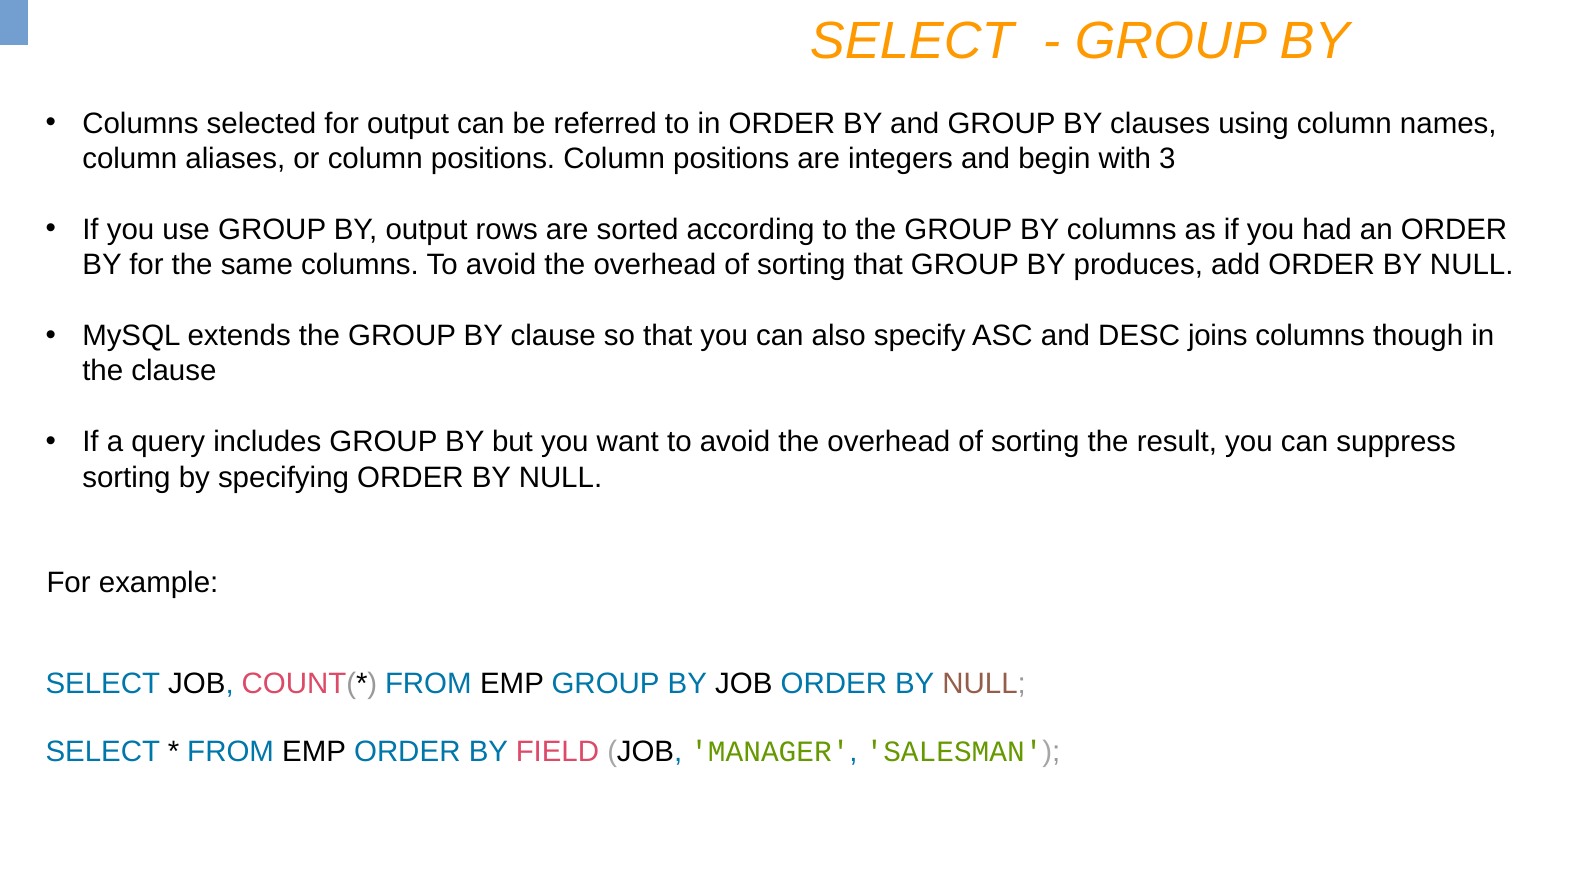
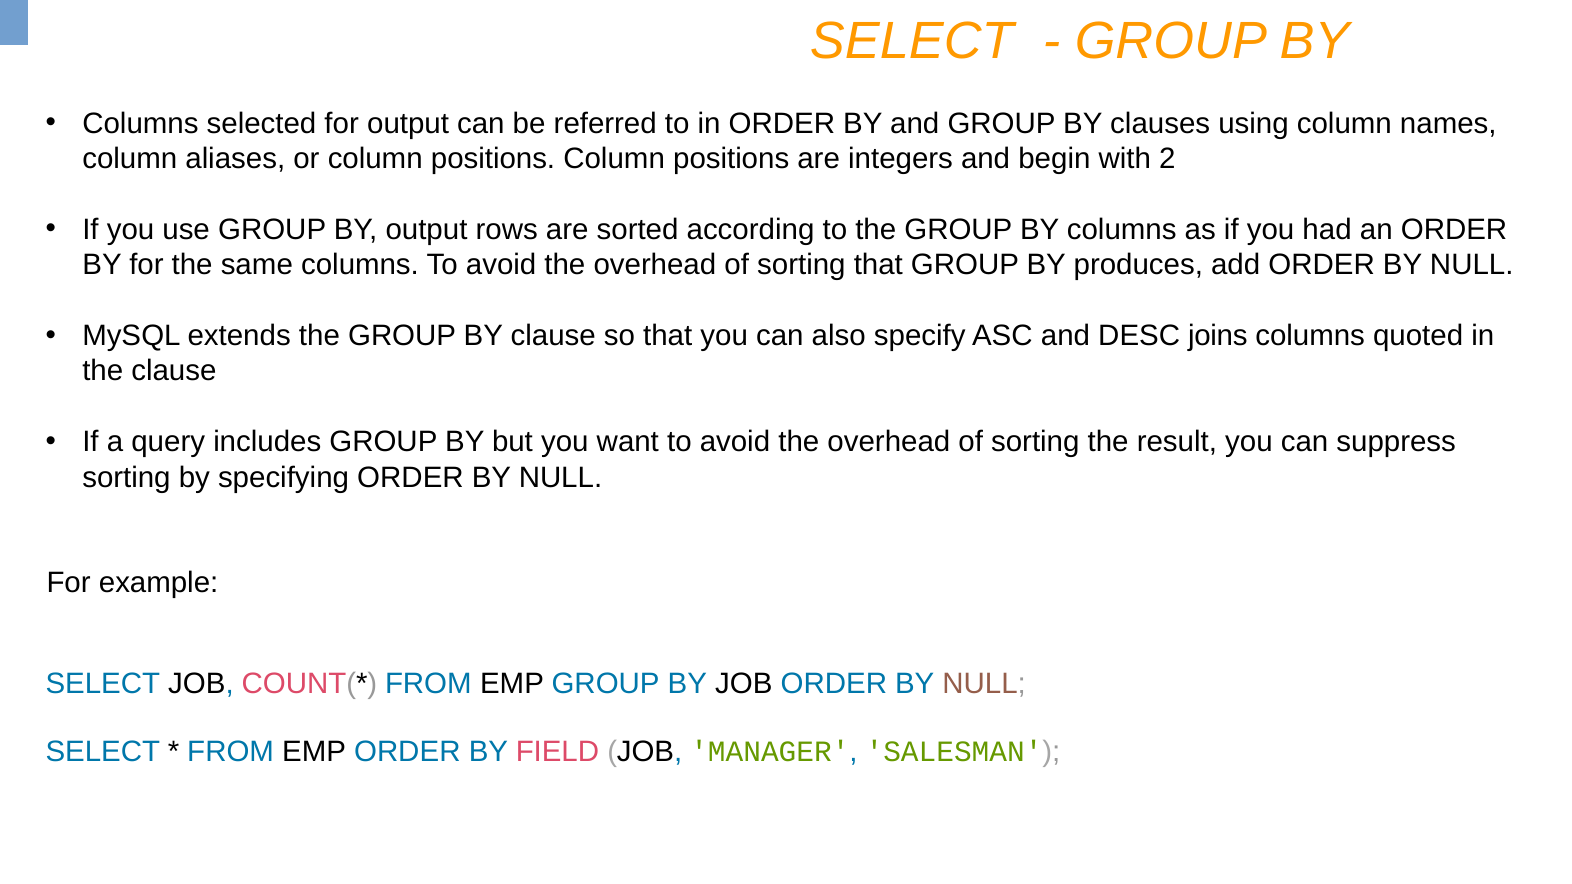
3: 3 -> 2 (1167, 159)
though: though -> quoted (1418, 336)
